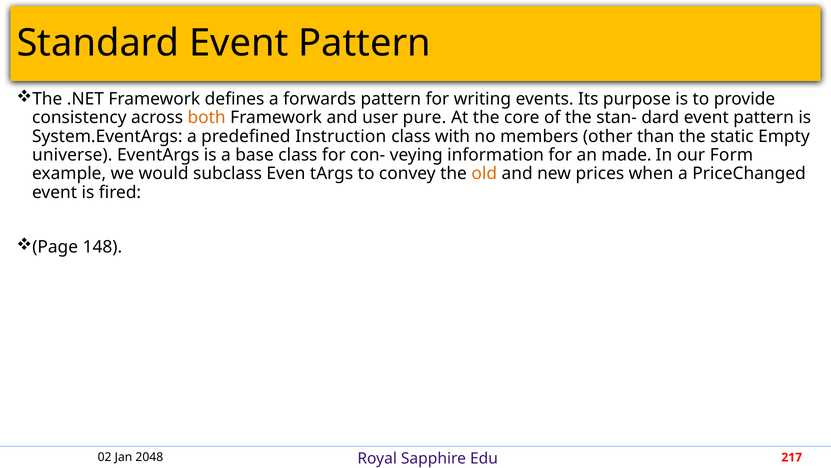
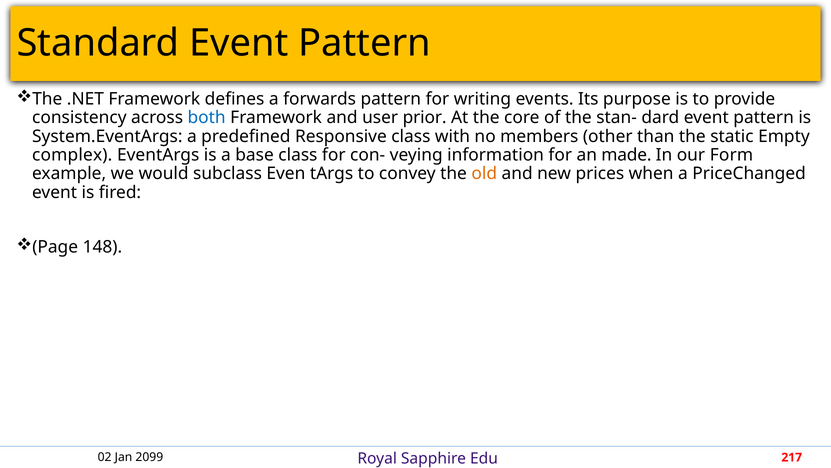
both colour: orange -> blue (207, 117)
pure: pure -> prior (425, 117)
Instruction: Instruction -> Responsive (341, 136)
universe: universe -> complex (72, 155)
2048: 2048 -> 2099 (149, 457)
